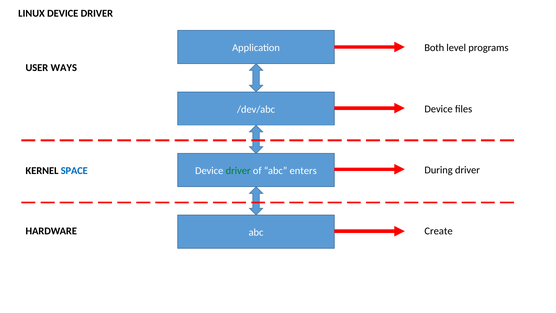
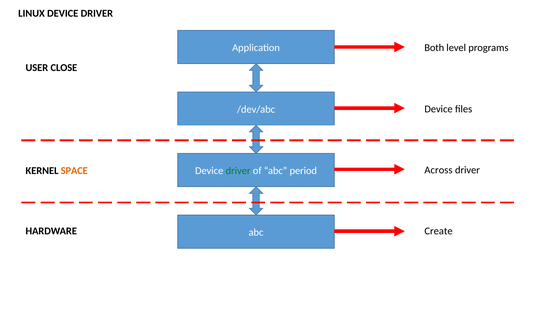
WAYS: WAYS -> CLOSE (64, 68)
During: During -> Across (439, 170)
SPACE colour: blue -> orange (74, 171)
enters: enters -> period (303, 171)
